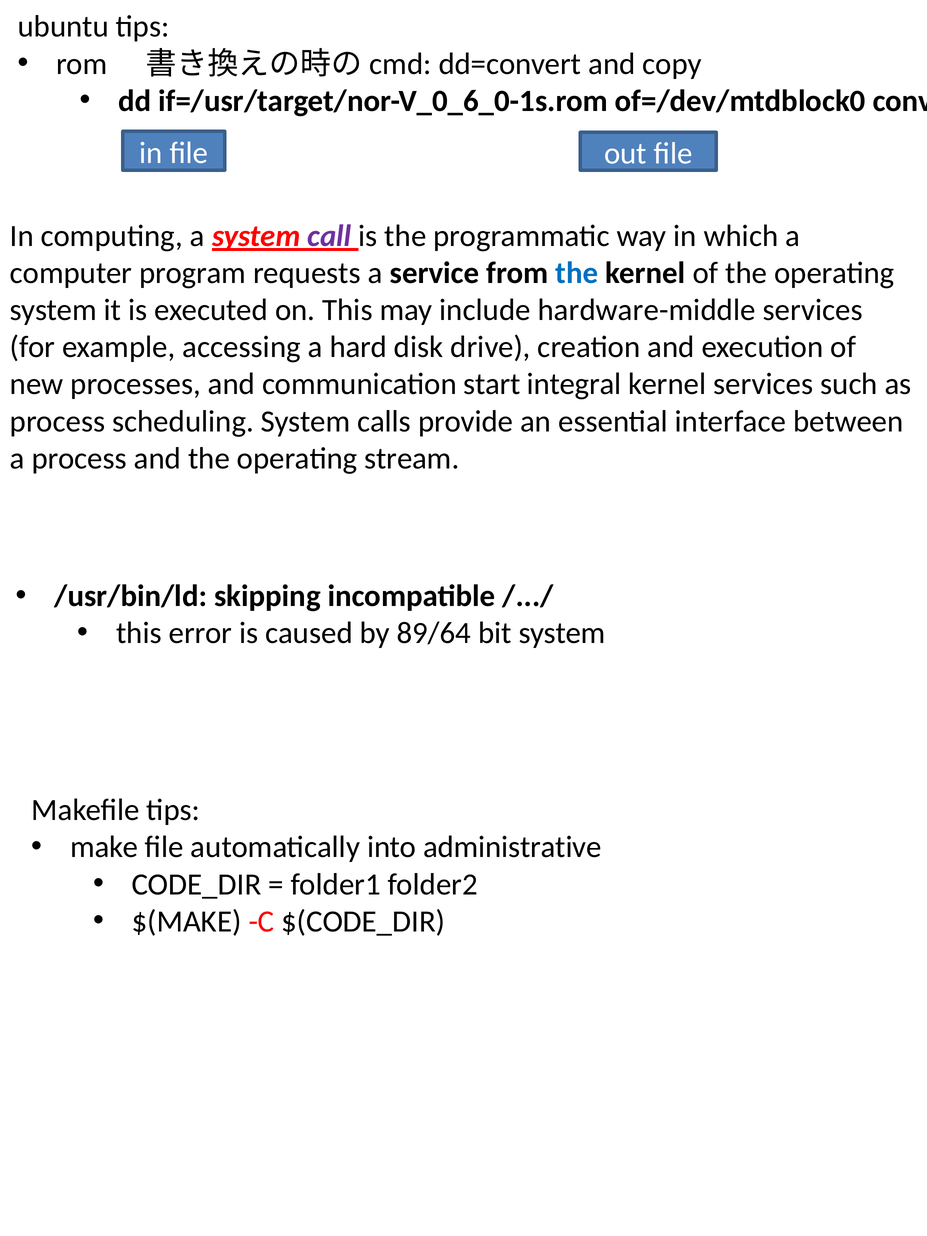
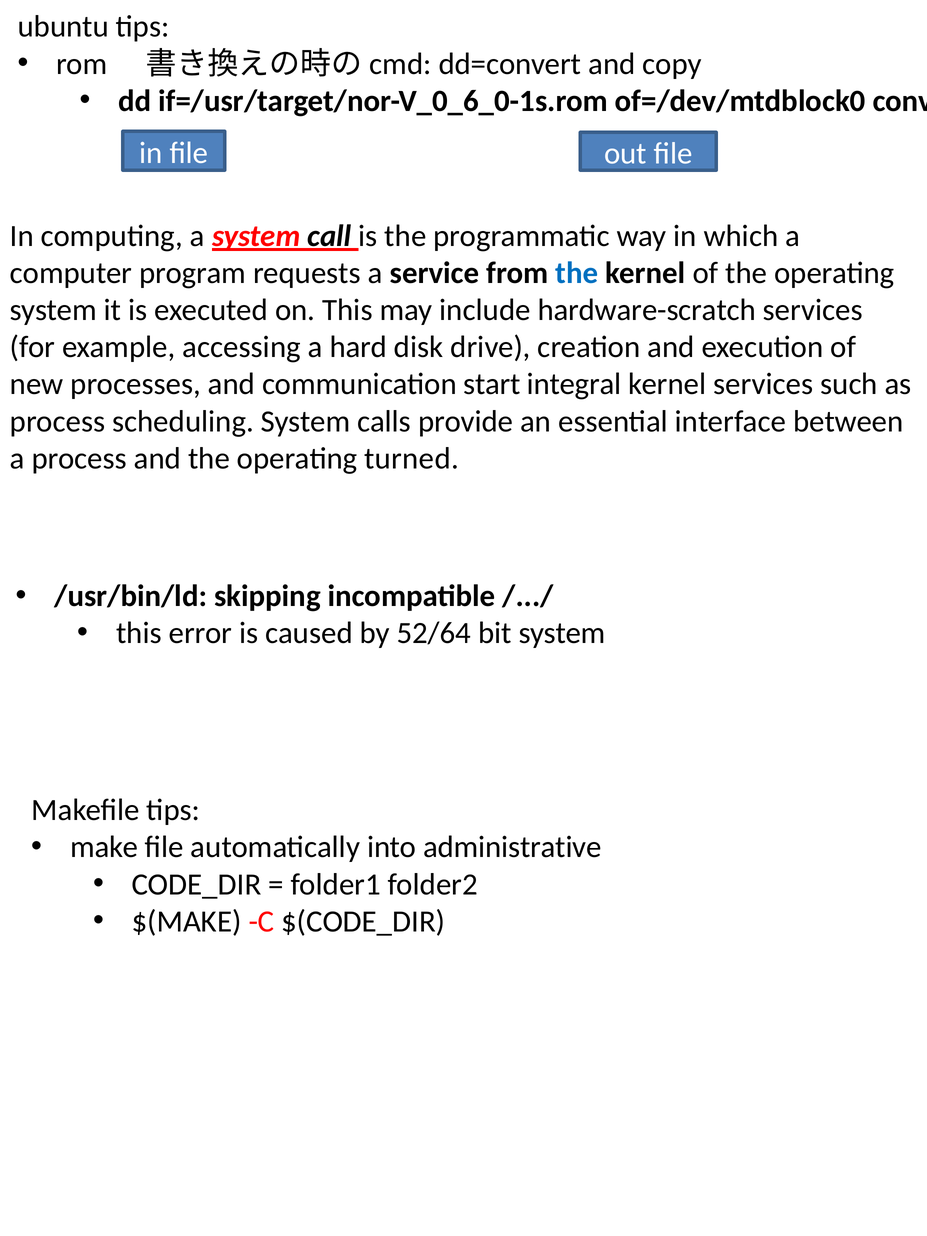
call colour: purple -> black (329, 236)
hardware-middle: hardware-middle -> hardware-scratch (647, 310)
stream: stream -> turned (412, 458)
89/64: 89/64 -> 52/64 (434, 633)
